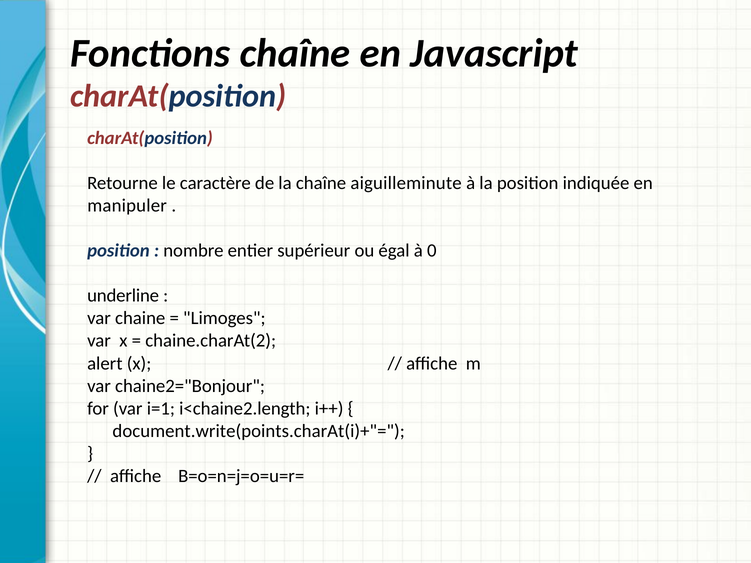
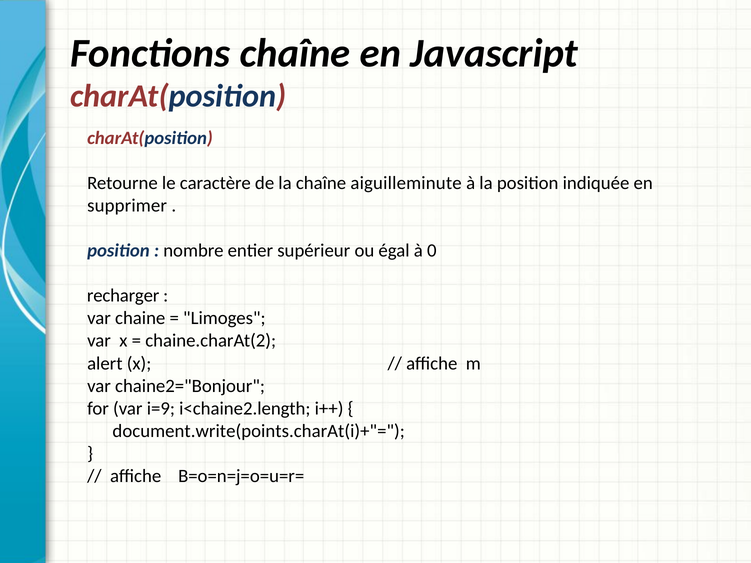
manipuler: manipuler -> supprimer (127, 206)
underline: underline -> recharger (123, 296)
i=1: i=1 -> i=9 (161, 409)
